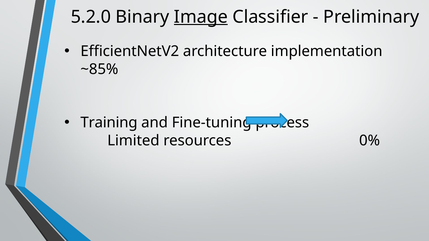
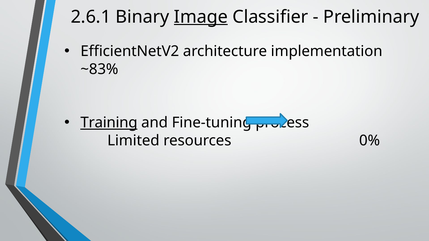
5.2.0: 5.2.0 -> 2.6.1 (91, 17)
~85%: ~85% -> ~83% (99, 69)
Training underline: none -> present (109, 123)
